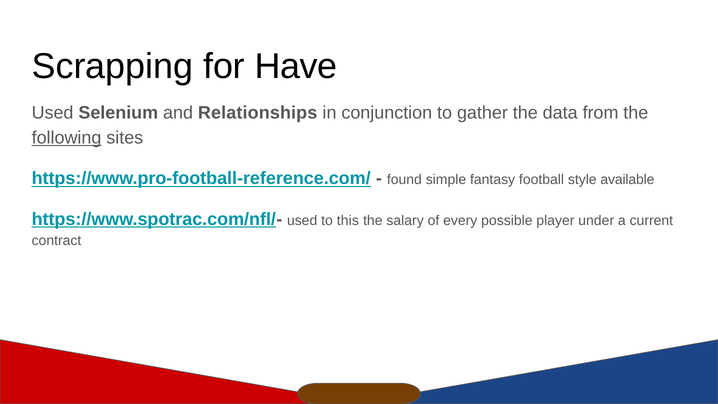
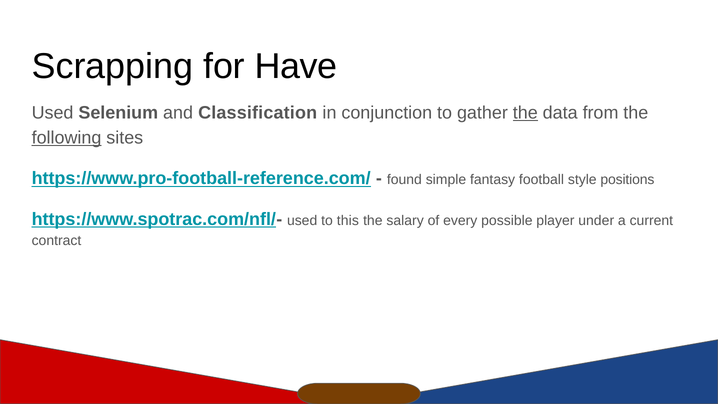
Relationships: Relationships -> Classification (258, 113)
the underline: none -> present (525, 113)
available: available -> positions (627, 180)
